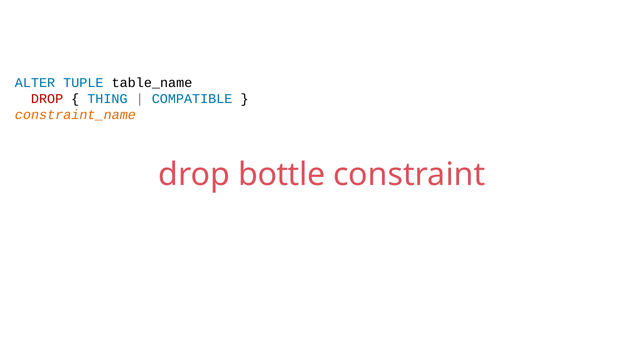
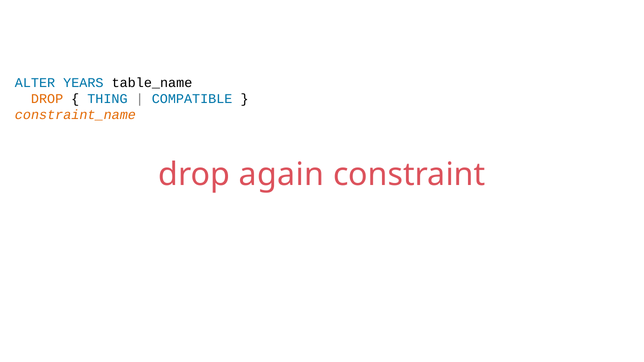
TUPLE: TUPLE -> YEARS (83, 83)
DROP colour: red -> orange (47, 99)
bottle: bottle -> again (281, 175)
